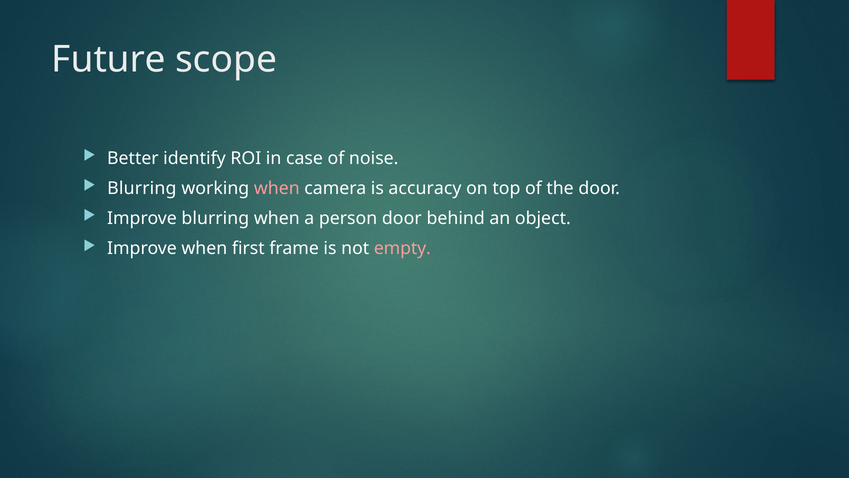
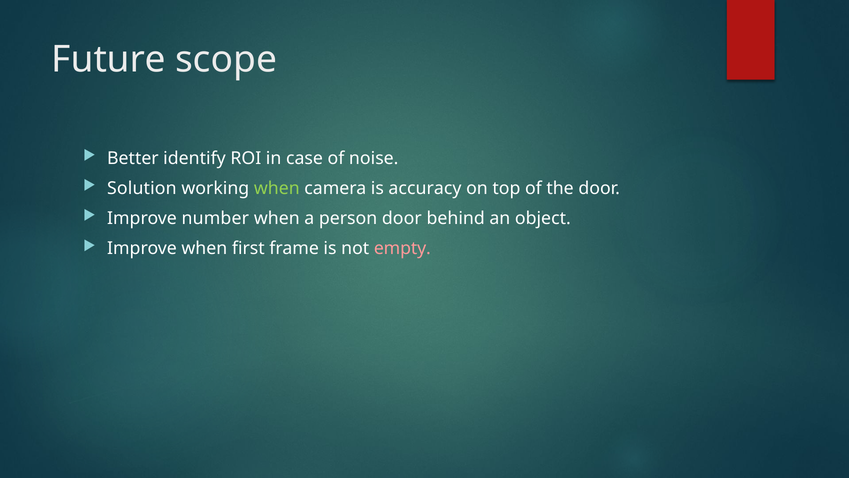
Blurring: Blurring -> Solution (142, 188)
when colour: pink -> light green (277, 188)
Improve blurring: blurring -> number (215, 218)
